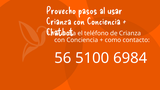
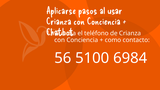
Provecho: Provecho -> Aplicarse (61, 11)
